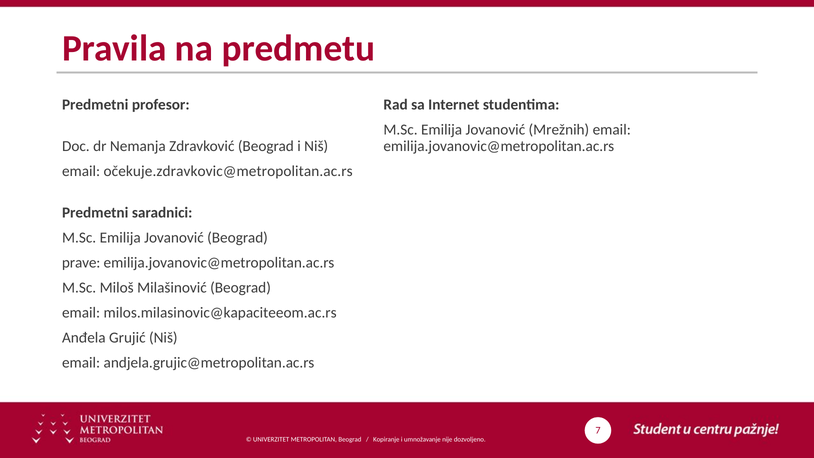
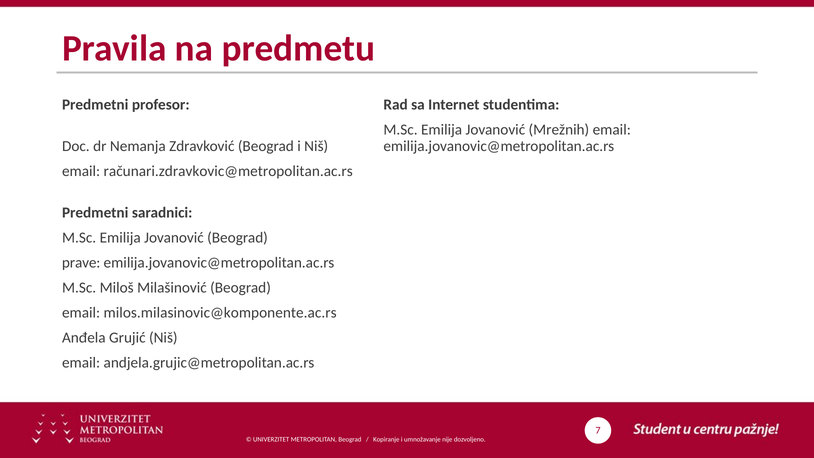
očekuje.zdravkovic@metropolitan.ac.rs: očekuje.zdravkovic@metropolitan.ac.rs -> računari.zdravkovic@metropolitan.ac.rs (228, 171)
milos.milasinovic@kapaciteeom.ac.rs: milos.milasinovic@kapaciteeom.ac.rs -> milos.milasinovic@komponente.ac.rs (220, 313)
